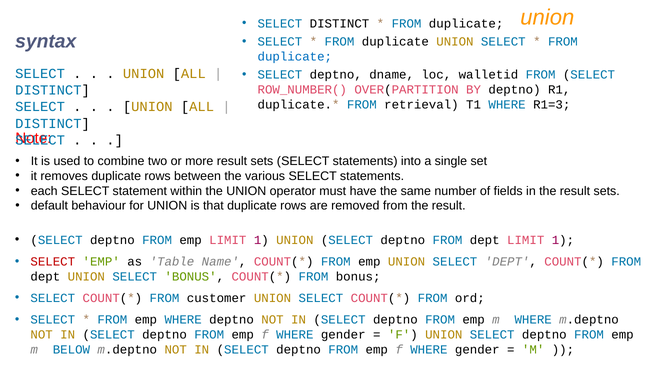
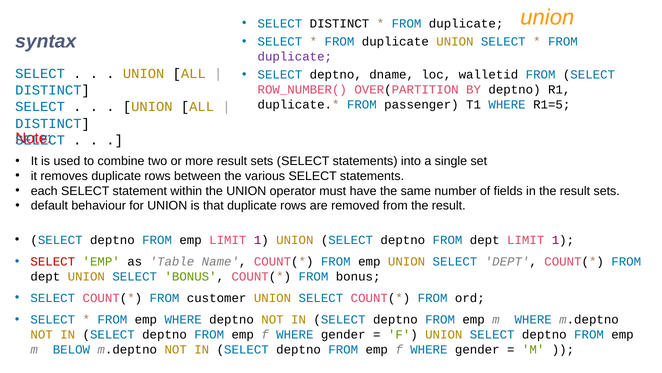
duplicate colour: blue -> purple (295, 56)
retrieval: retrieval -> passenger (421, 104)
R1=3: R1=3 -> R1=5 (552, 104)
